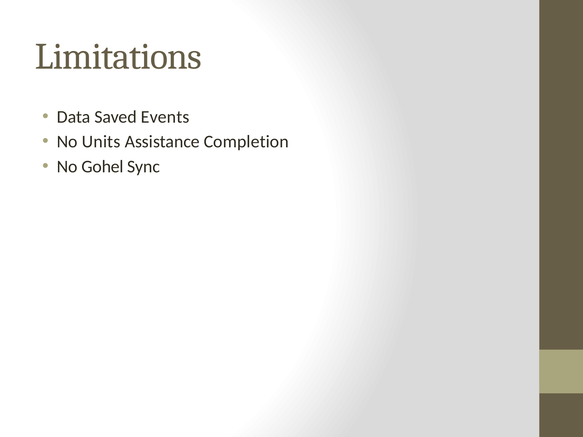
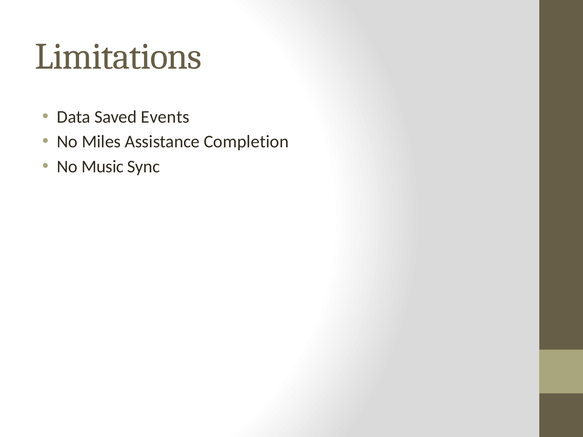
Units: Units -> Miles (101, 142)
Gohel: Gohel -> Music (103, 167)
